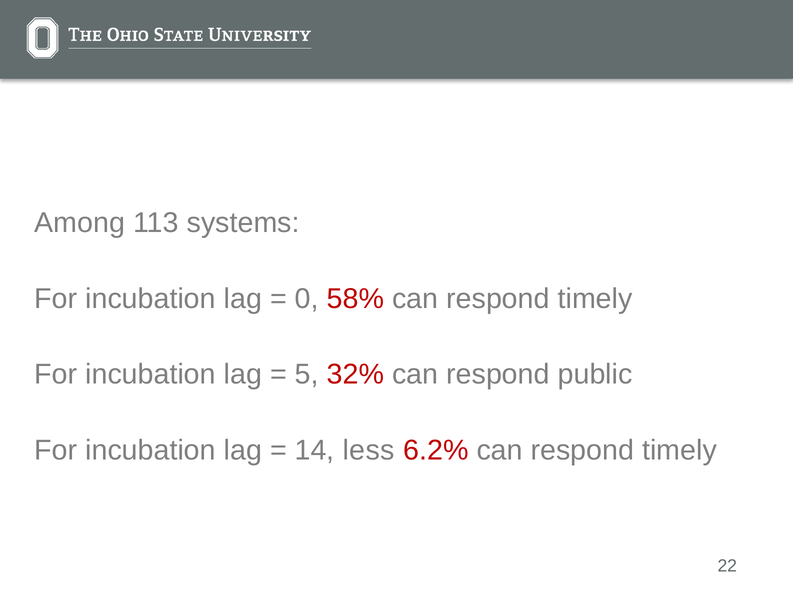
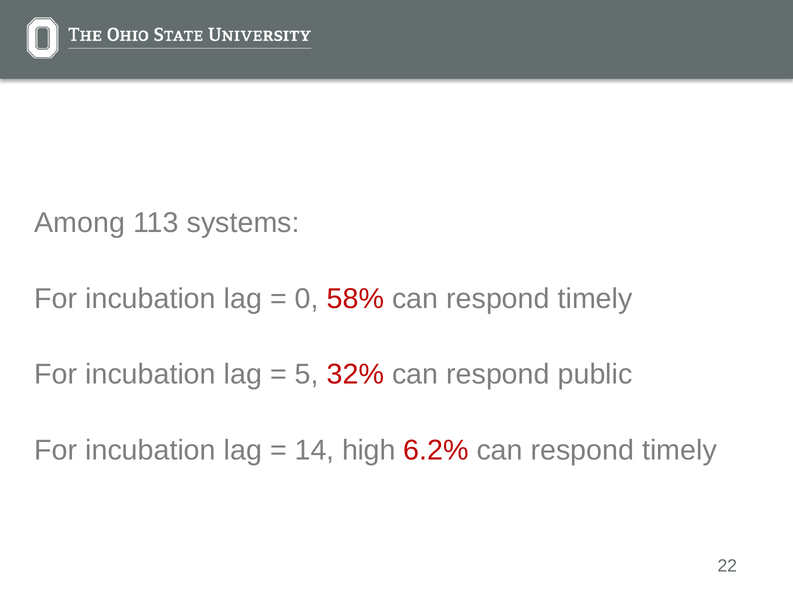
less: less -> high (369, 451)
